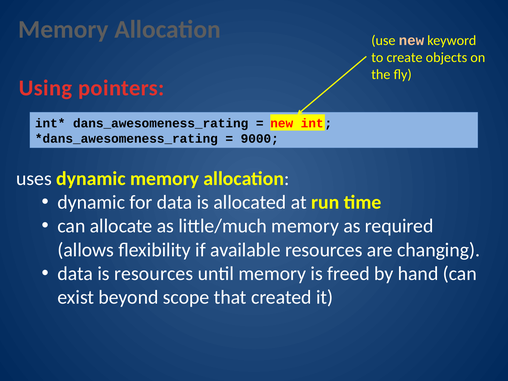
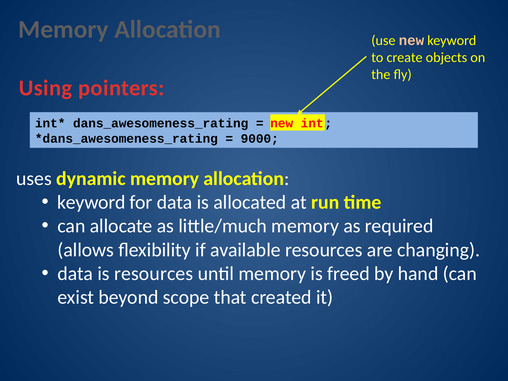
dynamic: dynamic -> keyword (91, 202)
